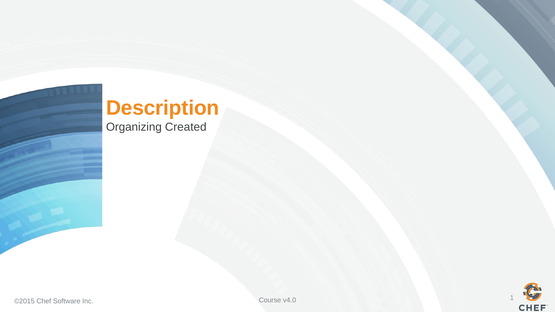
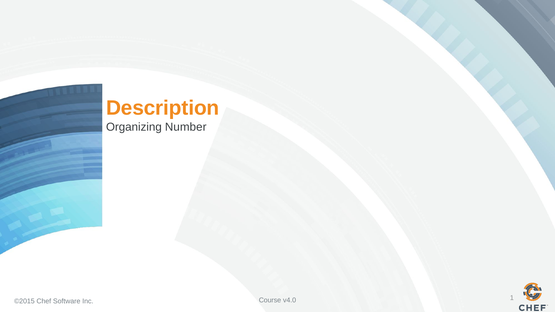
Created: Created -> Number (186, 127)
